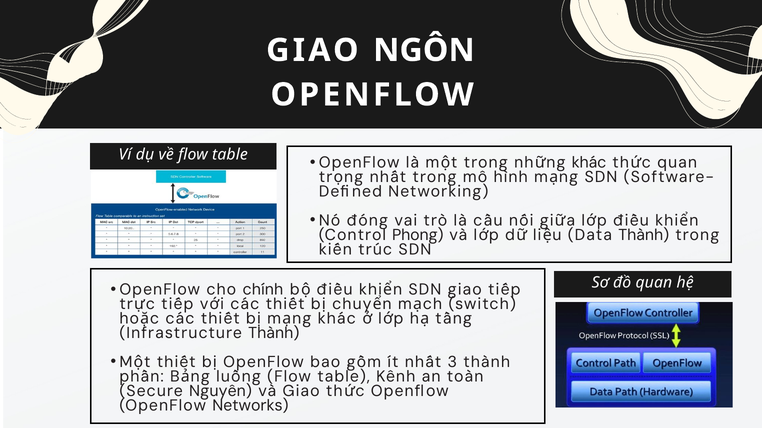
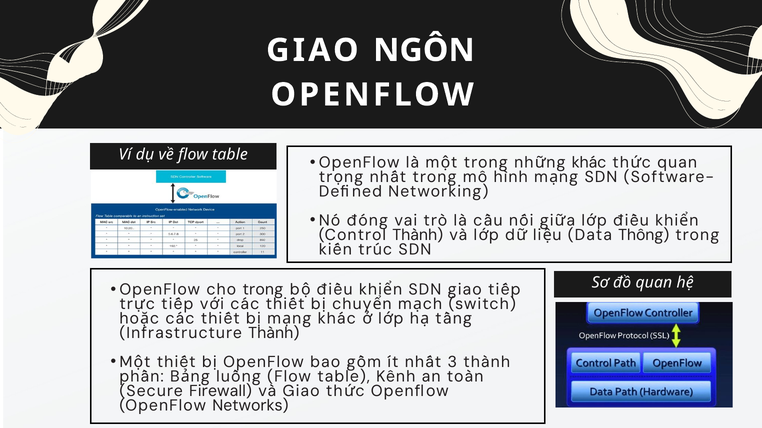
Control Phong: Phong -> Thành (418, 235)
Data Thành: Thành -> Thông (644, 235)
cho chính: chính -> trong (263, 290)
Nguyên: Nguyên -> Firewall (221, 391)
